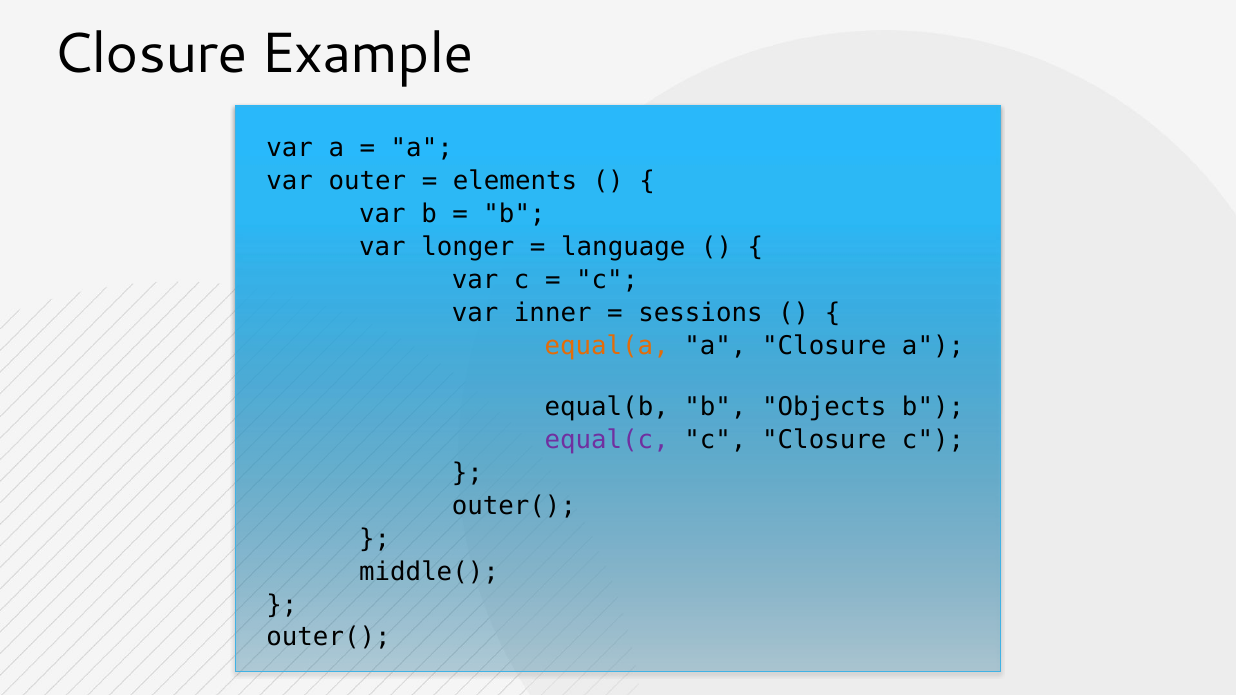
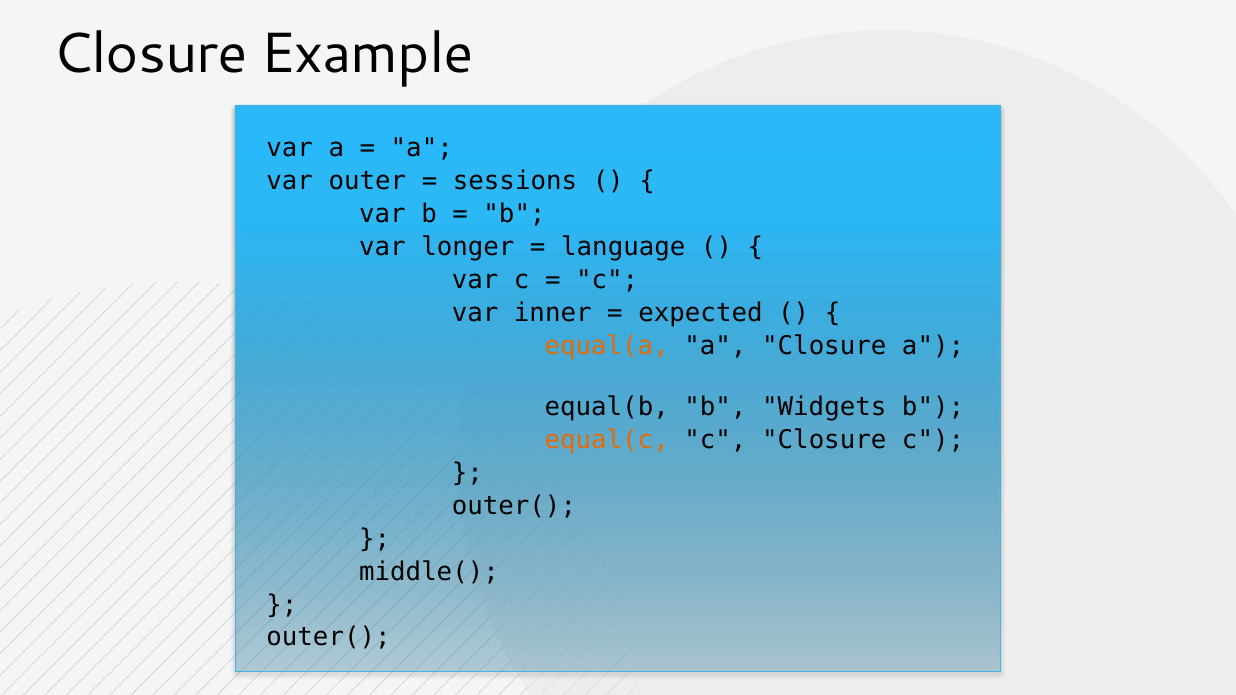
elements: elements -> sessions (515, 182)
sessions: sessions -> expected (700, 313)
Objects: Objects -> Widgets (824, 407)
equal(c colour: purple -> orange (607, 440)
